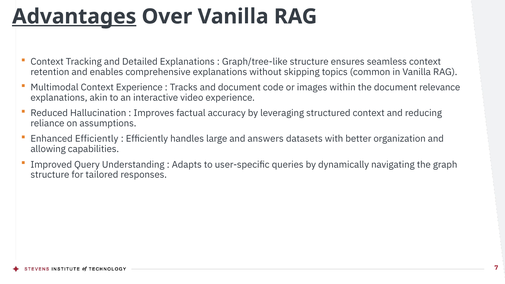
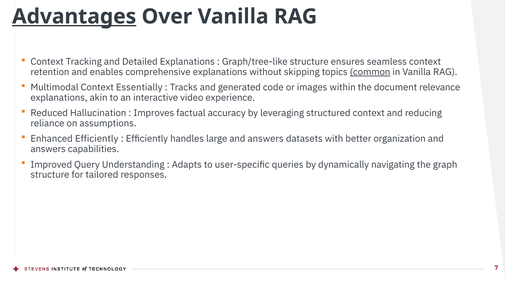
common underline: none -> present (370, 72)
Context Experience: Experience -> Essentially (139, 87)
and document: document -> generated (239, 87)
allowing: allowing -> answers (48, 149)
